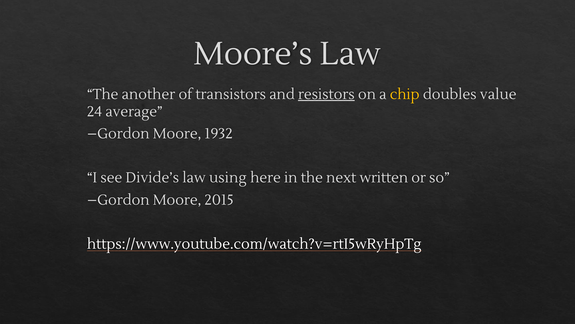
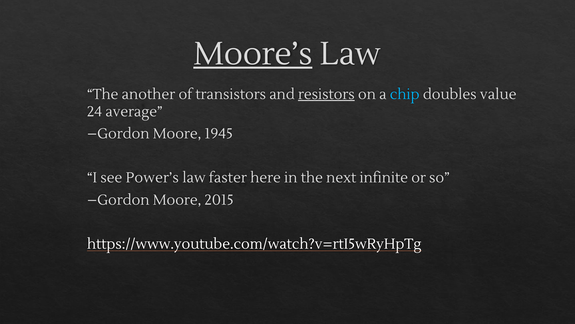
Moore’s underline: none -> present (253, 54)
chip colour: yellow -> light blue (405, 94)
1932: 1932 -> 1945 (219, 134)
Divide’s: Divide’s -> Power’s (152, 178)
using: using -> faster (228, 178)
written: written -> infinite (384, 178)
